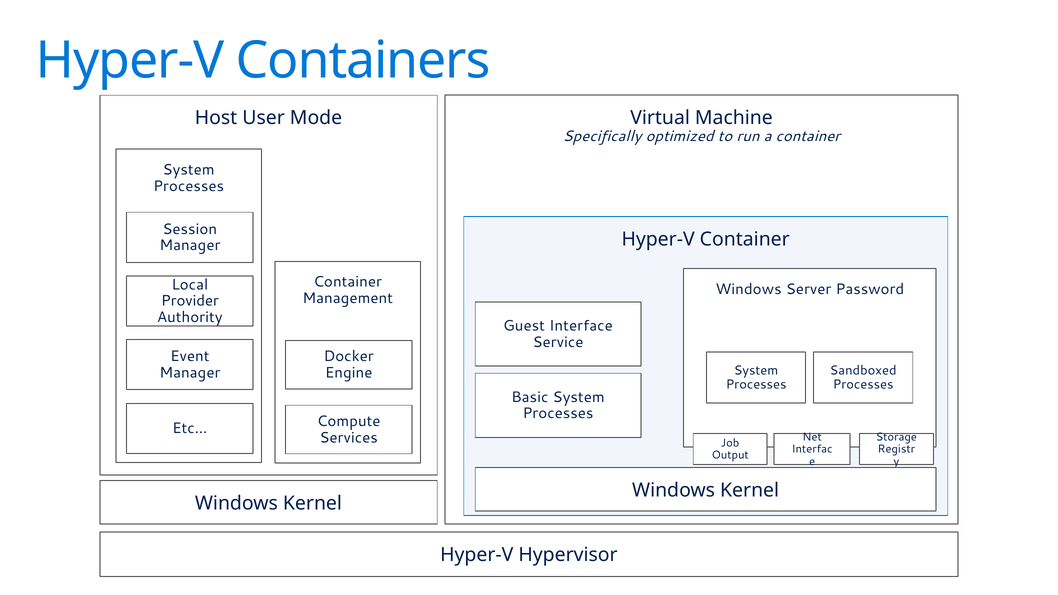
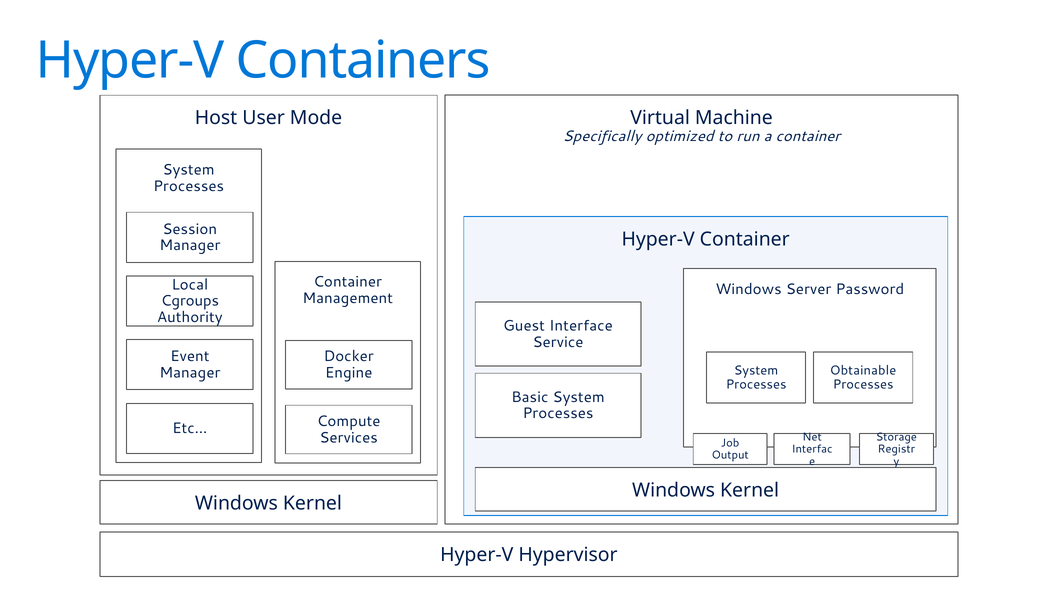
Provider: Provider -> Cgroups (190, 301)
Sandboxed: Sandboxed -> Obtainable (863, 370)
